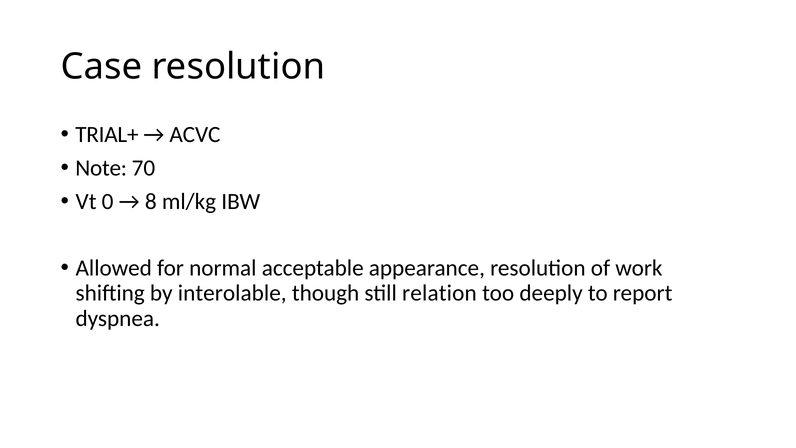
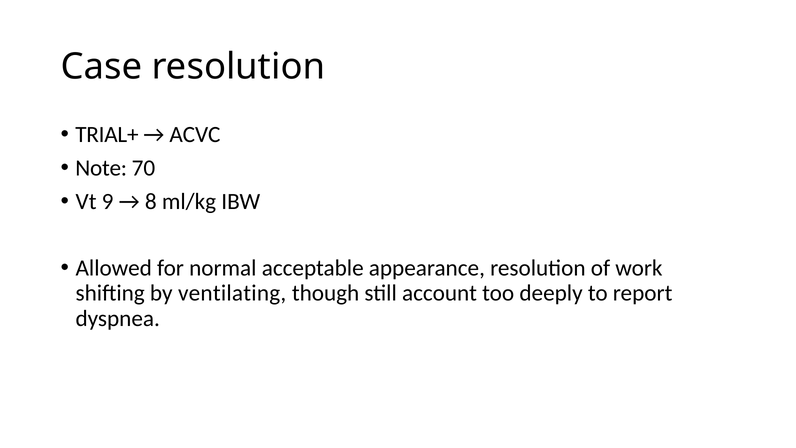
0: 0 -> 9 (108, 201)
interolable: interolable -> ventilating (232, 293)
relation: relation -> account (440, 293)
